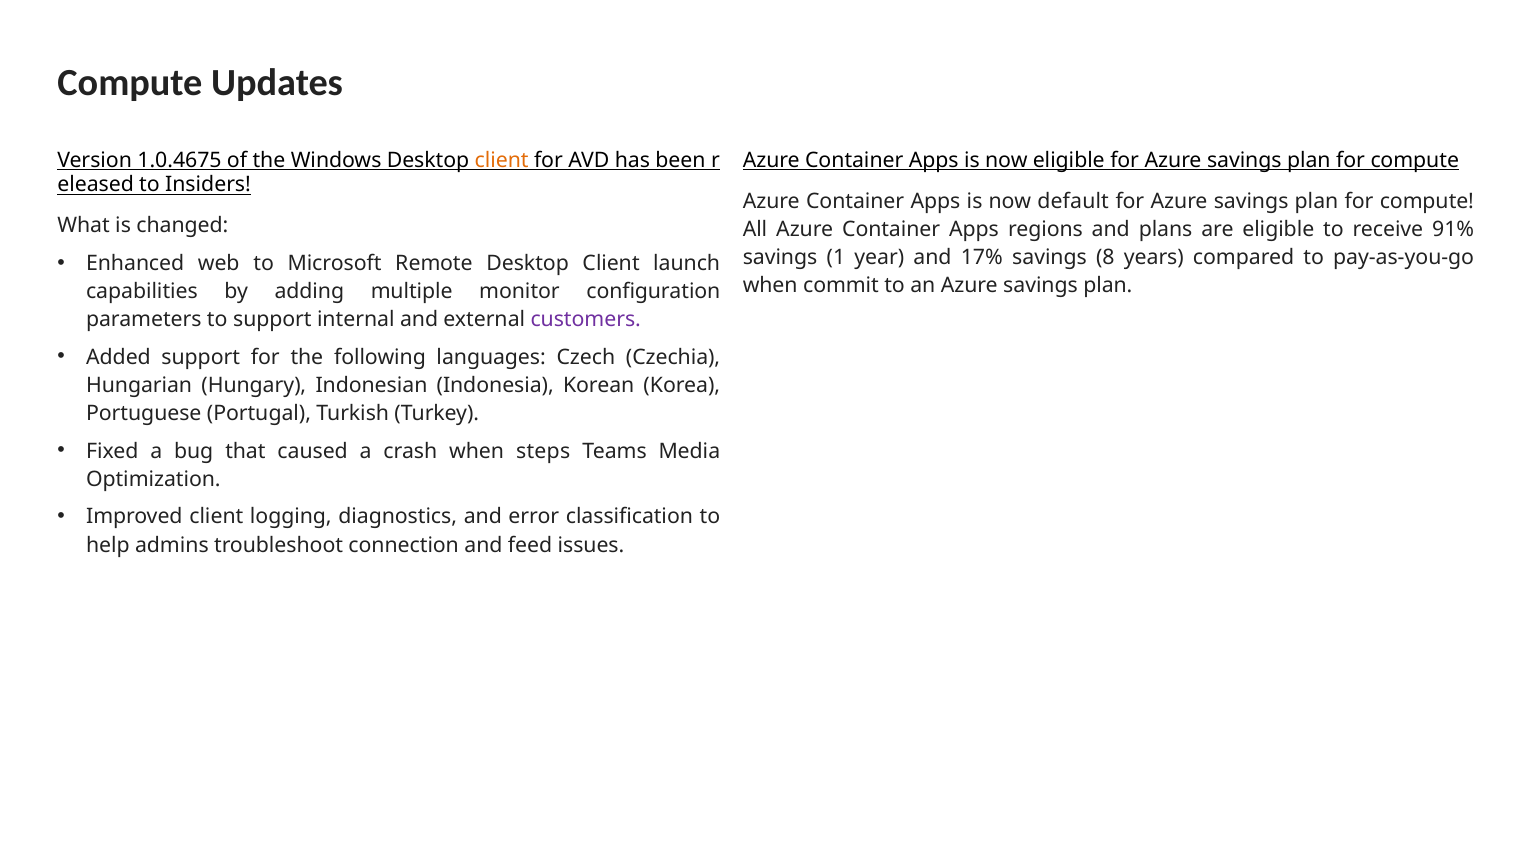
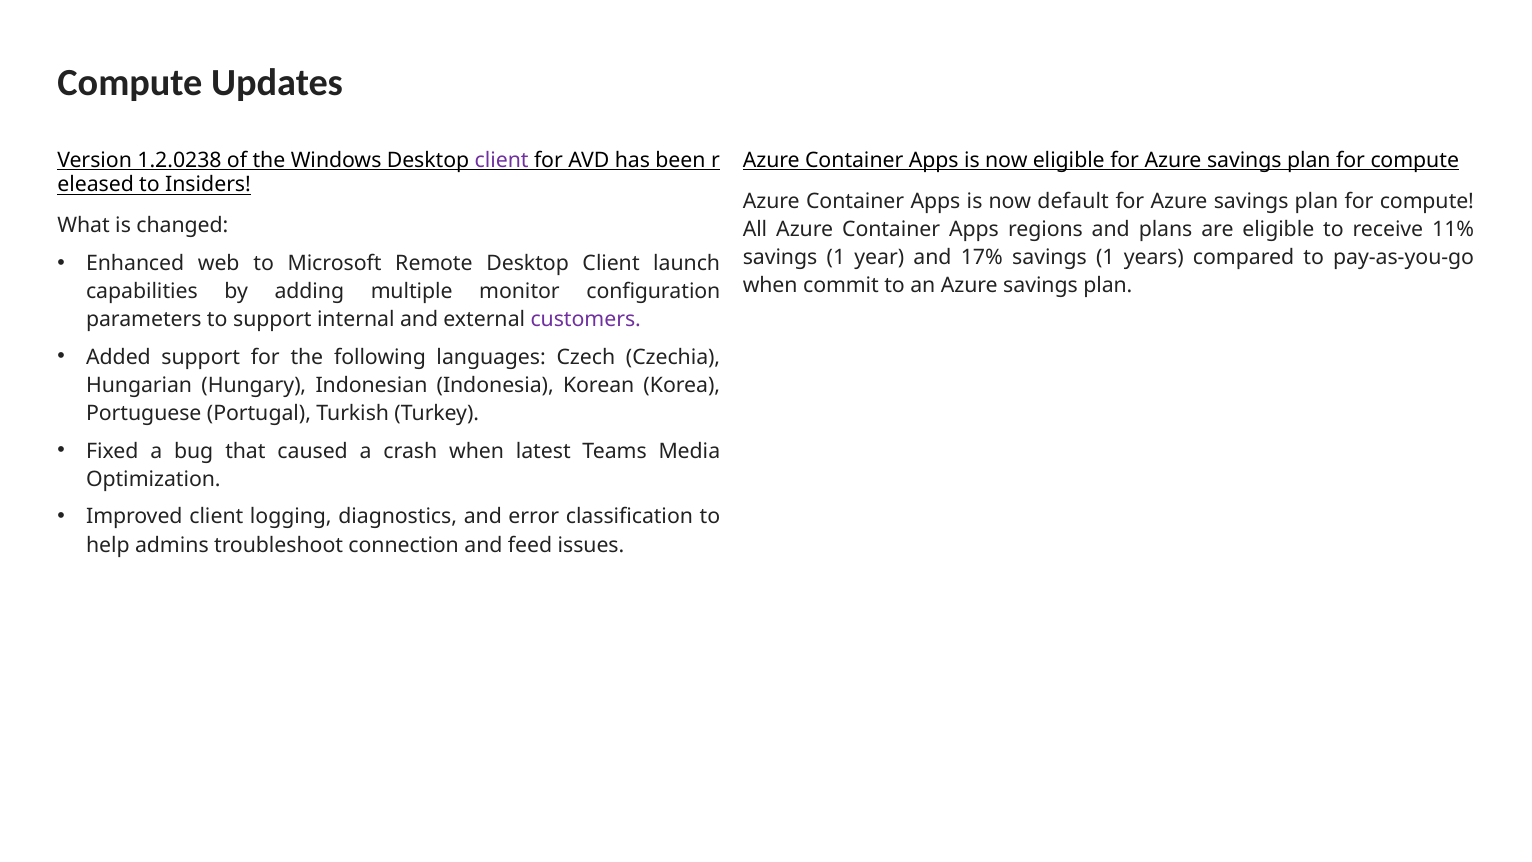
1.0.4675: 1.0.4675 -> 1.2.0238 (180, 160)
client colour: orange -> purple (502, 160)
91%: 91% -> 11% (1453, 229)
17% savings 8: 8 -> 1 (1105, 258)
steps: steps -> latest (543, 451)
